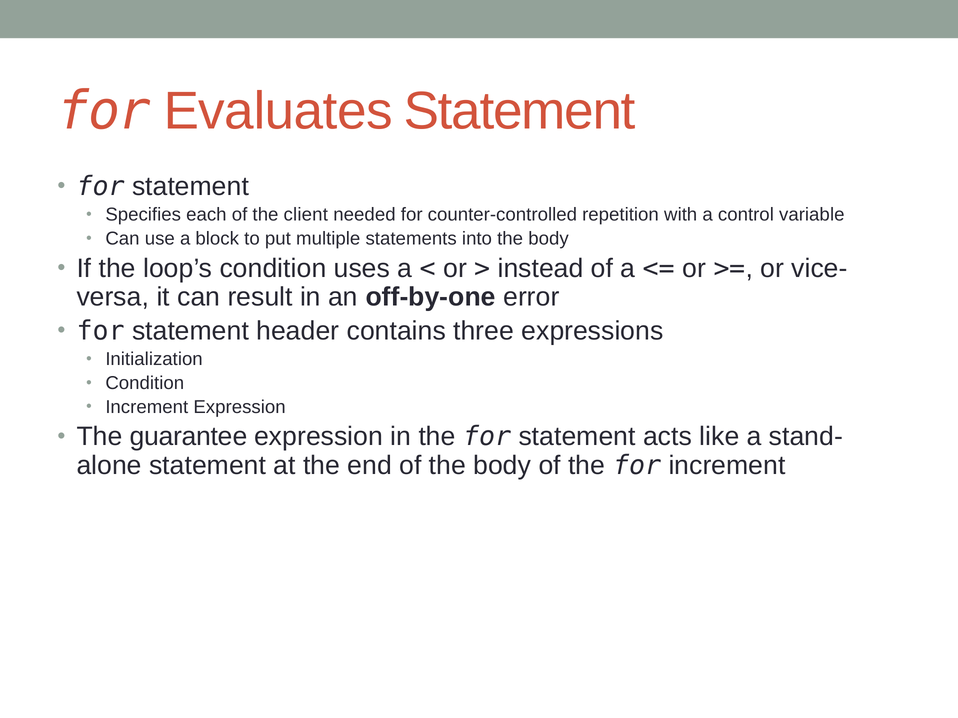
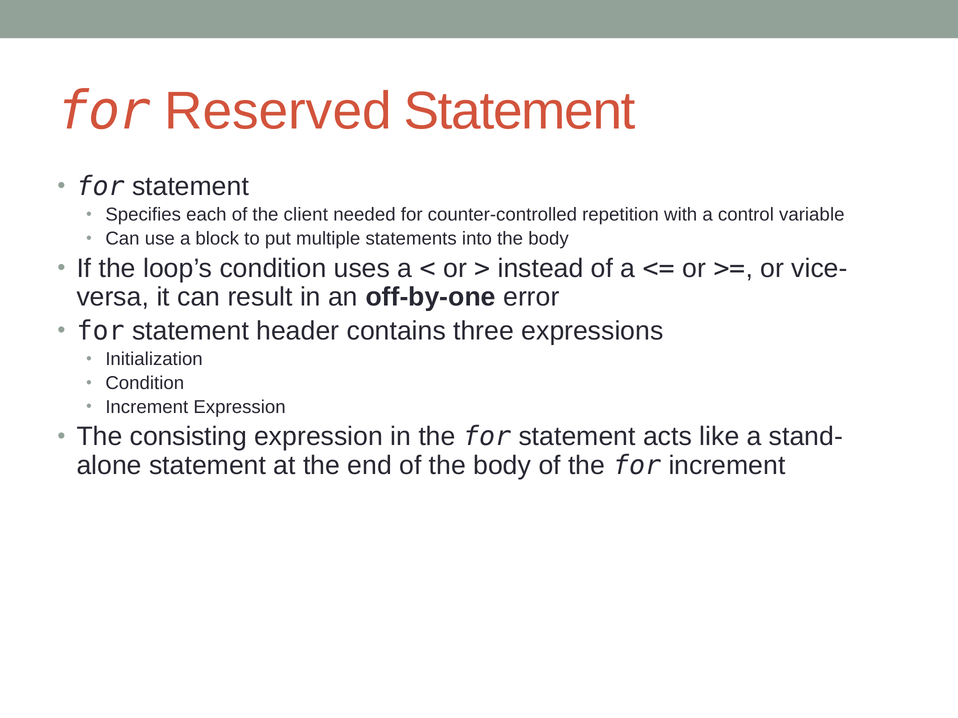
Evaluates: Evaluates -> Reserved (278, 112)
guarantee: guarantee -> consisting (188, 437)
